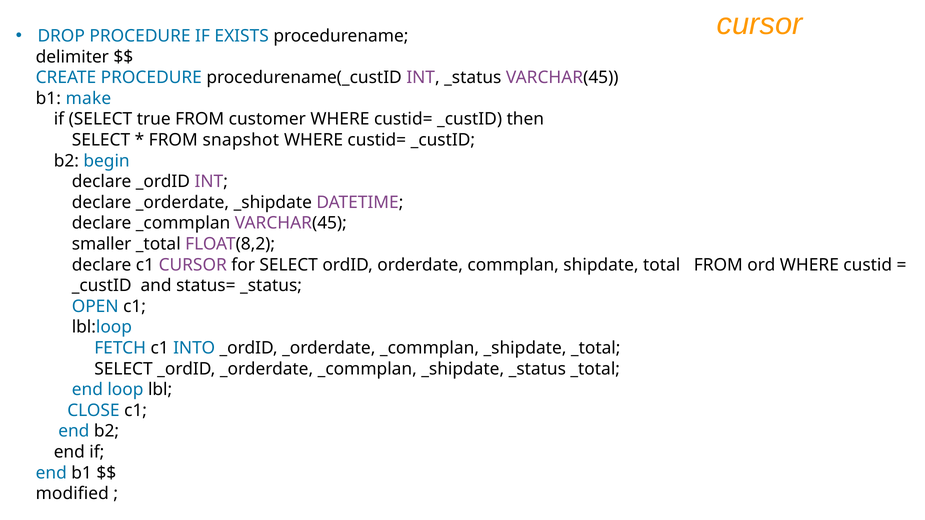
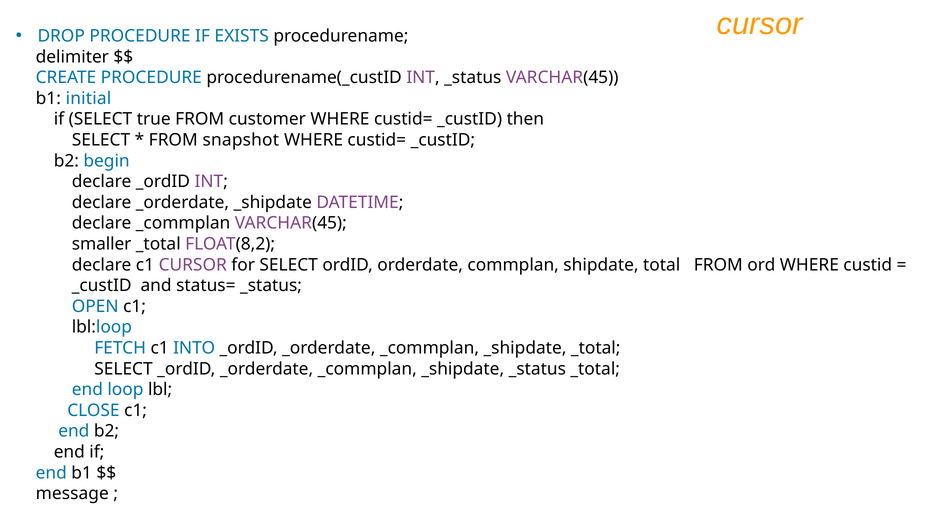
make: make -> initial (88, 99)
modified: modified -> message (72, 494)
